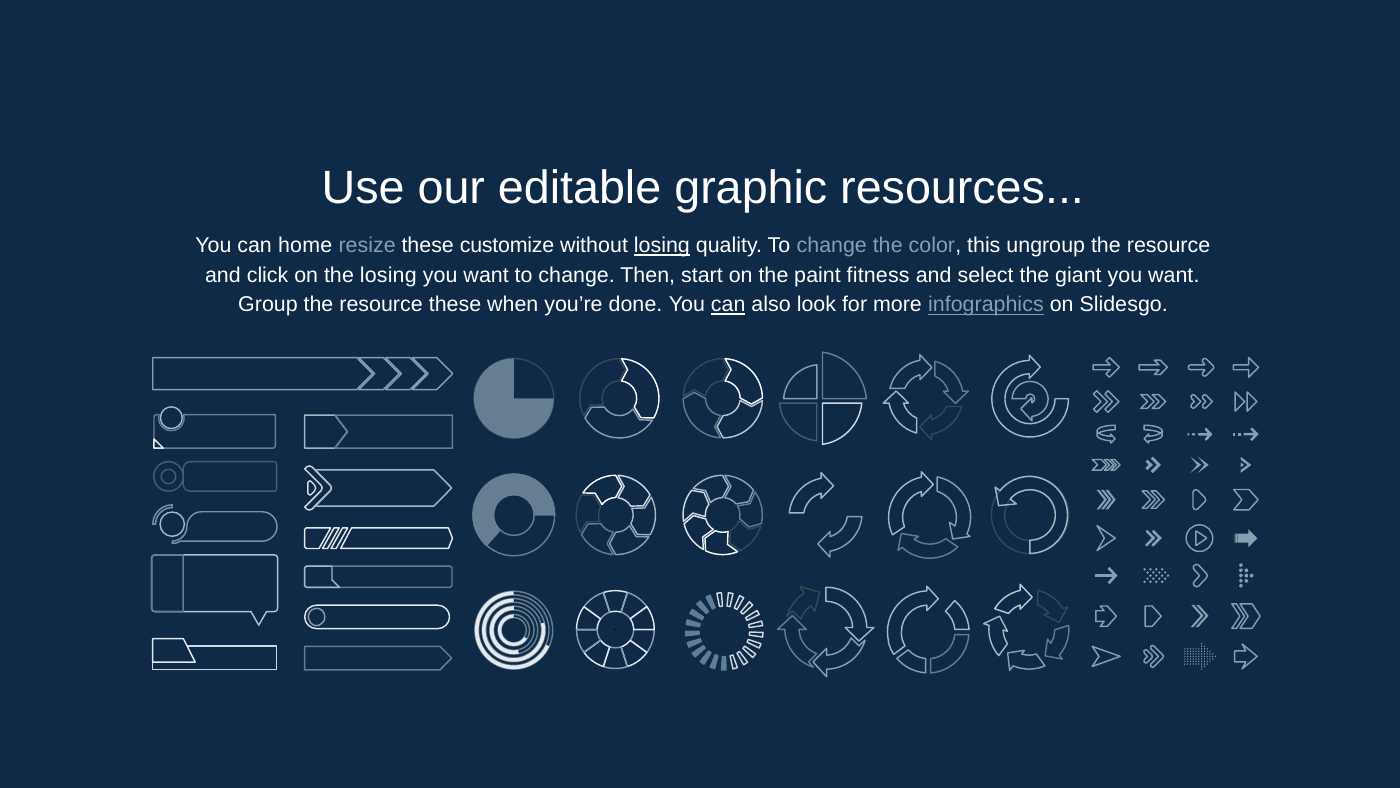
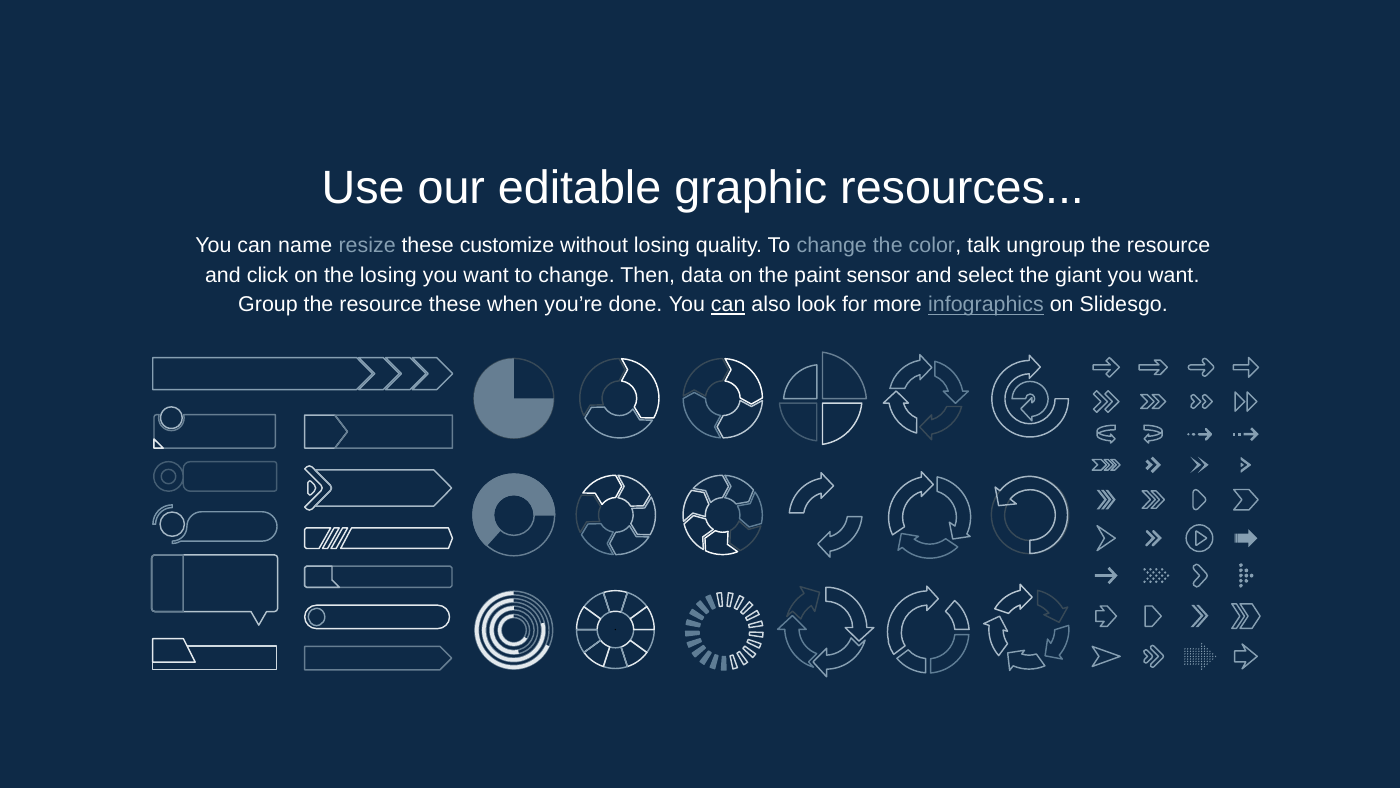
home: home -> name (305, 246)
losing underline: present -> none (662, 246)
this: this -> talk (984, 246)
start: start -> data (702, 275)
fitness: fitness -> sensor (878, 275)
